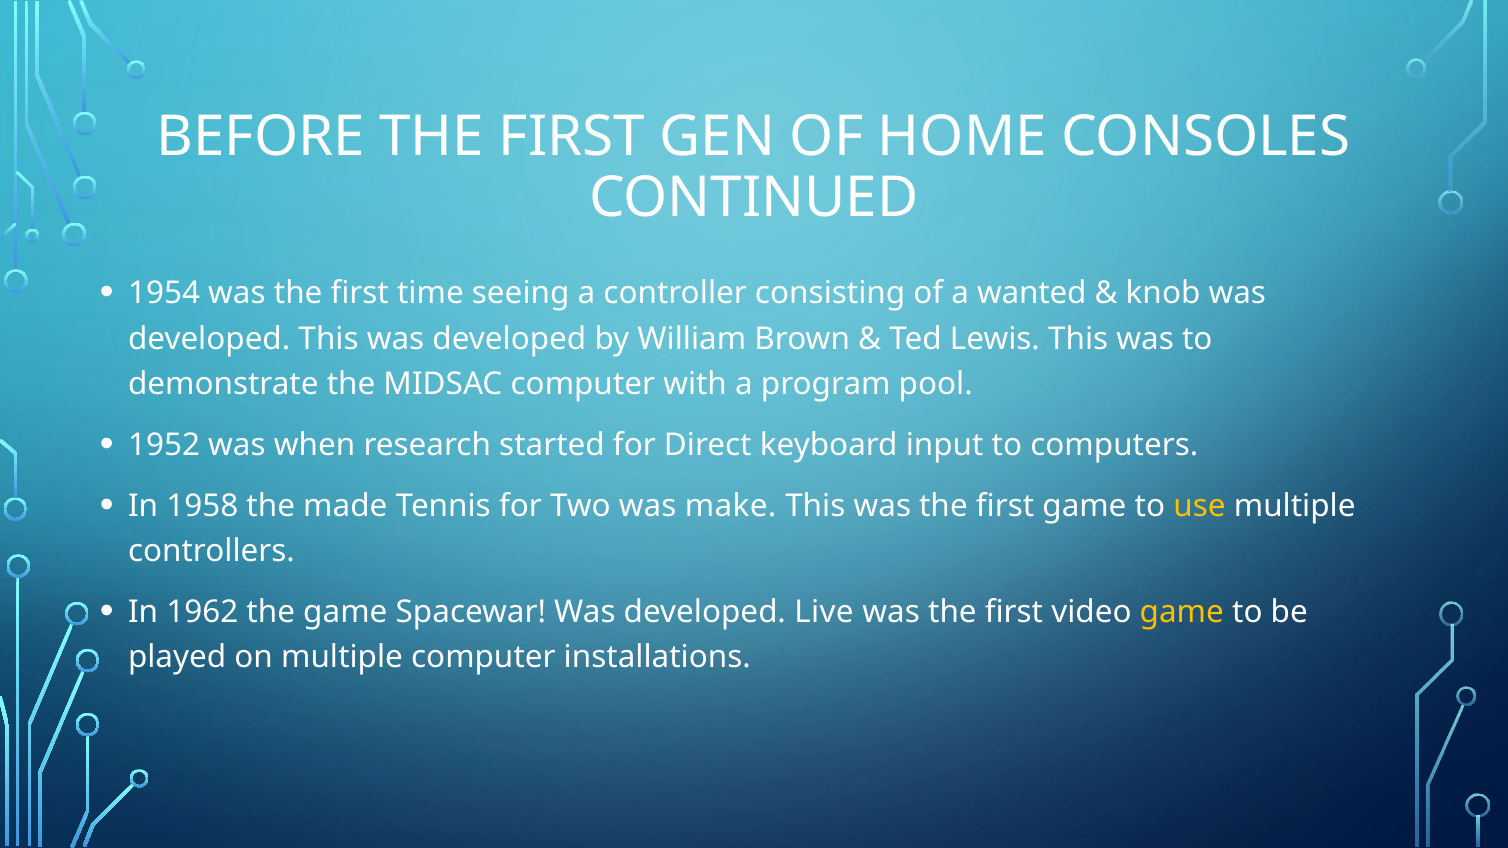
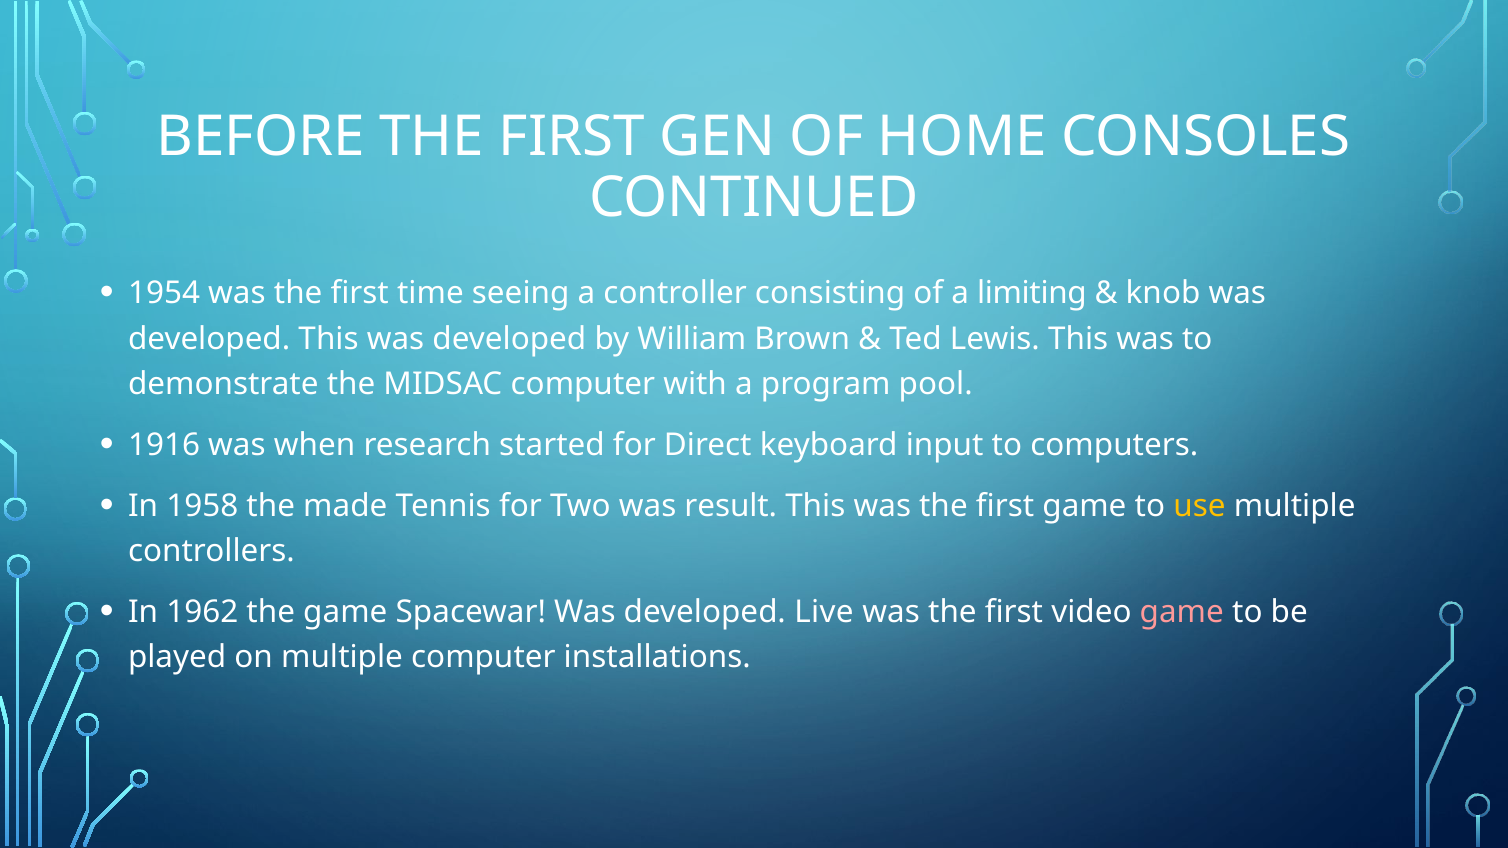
wanted: wanted -> limiting (1032, 294)
1952: 1952 -> 1916 (164, 445)
make: make -> result (731, 506)
game colour: yellow -> pink (1182, 613)
